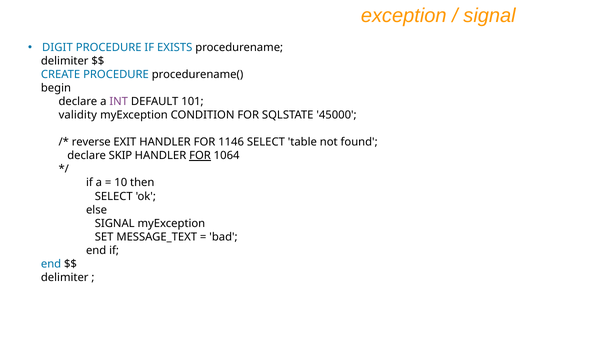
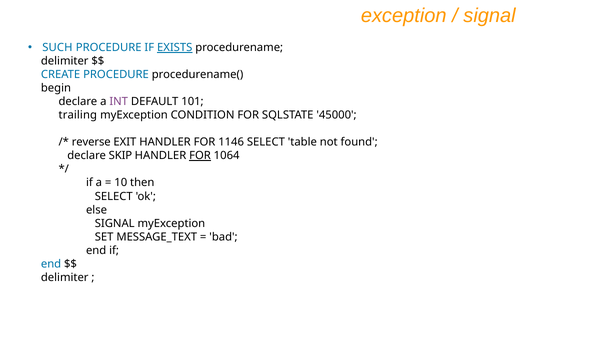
DIGIT: DIGIT -> SUCH (57, 48)
EXISTS underline: none -> present (175, 48)
validity: validity -> trailing (78, 115)
